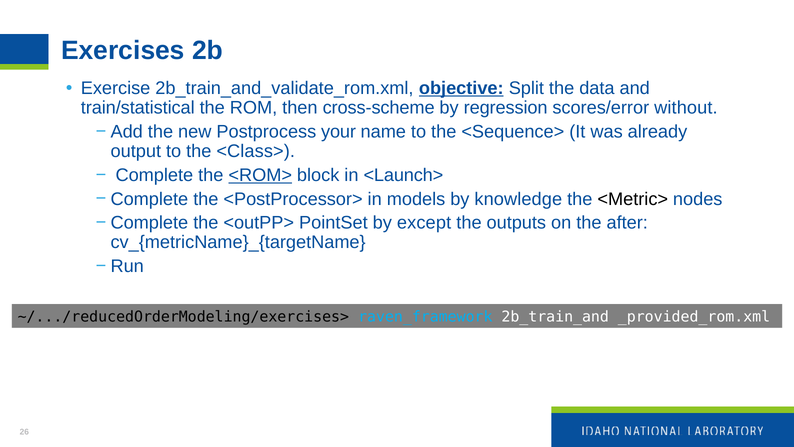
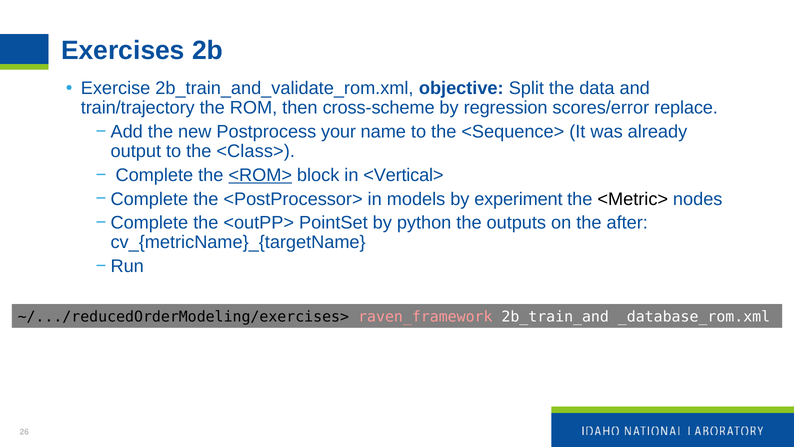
objective underline: present -> none (461, 88)
train/statistical: train/statistical -> train/trajectory (138, 108)
without: without -> replace (686, 108)
<Launch>: <Launch> -> <Vertical> (403, 175)
knowledge: knowledge -> experiment (518, 199)
except: except -> python (424, 223)
raven_framework colour: light blue -> pink (425, 317)
_provided_rom.xml: _provided_rom.xml -> _database_rom.xml (694, 317)
